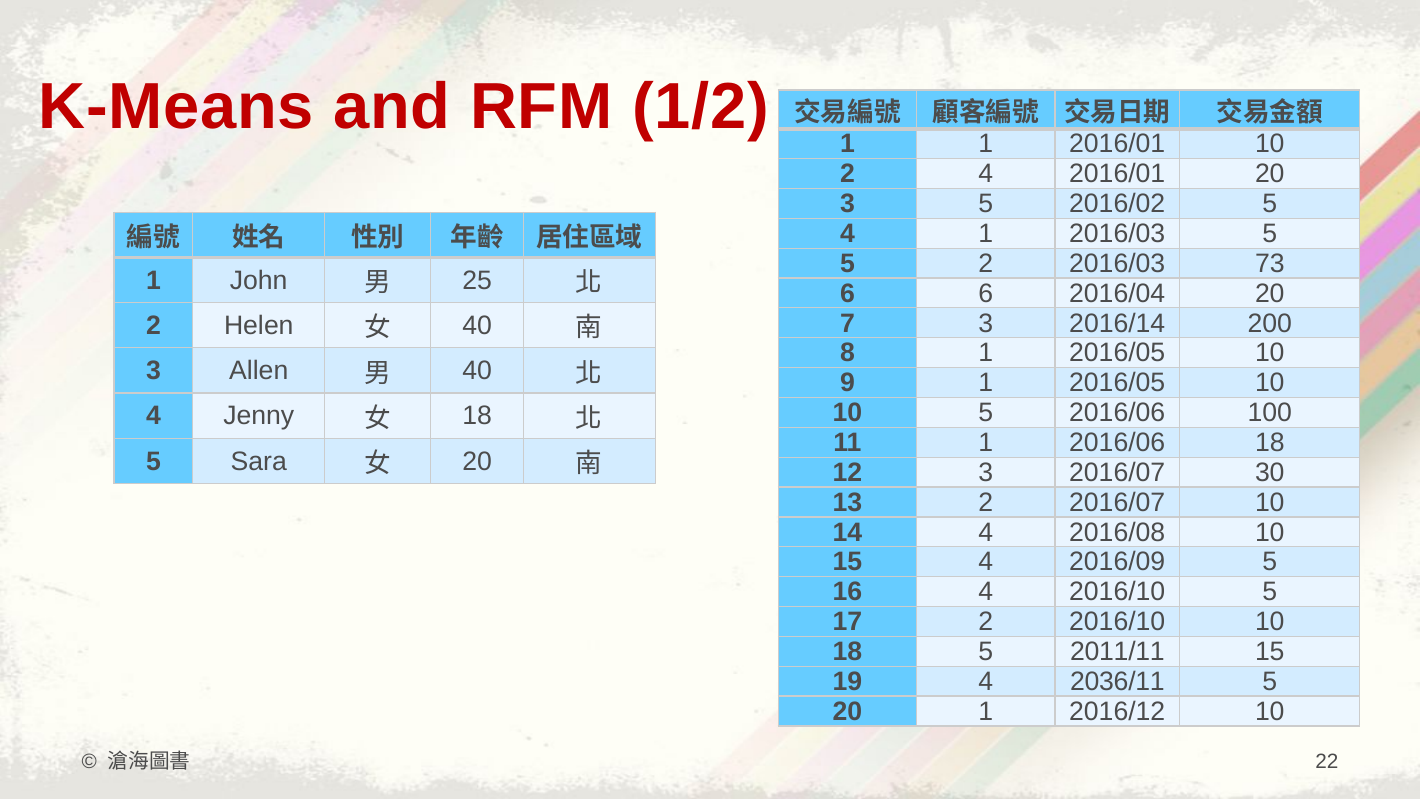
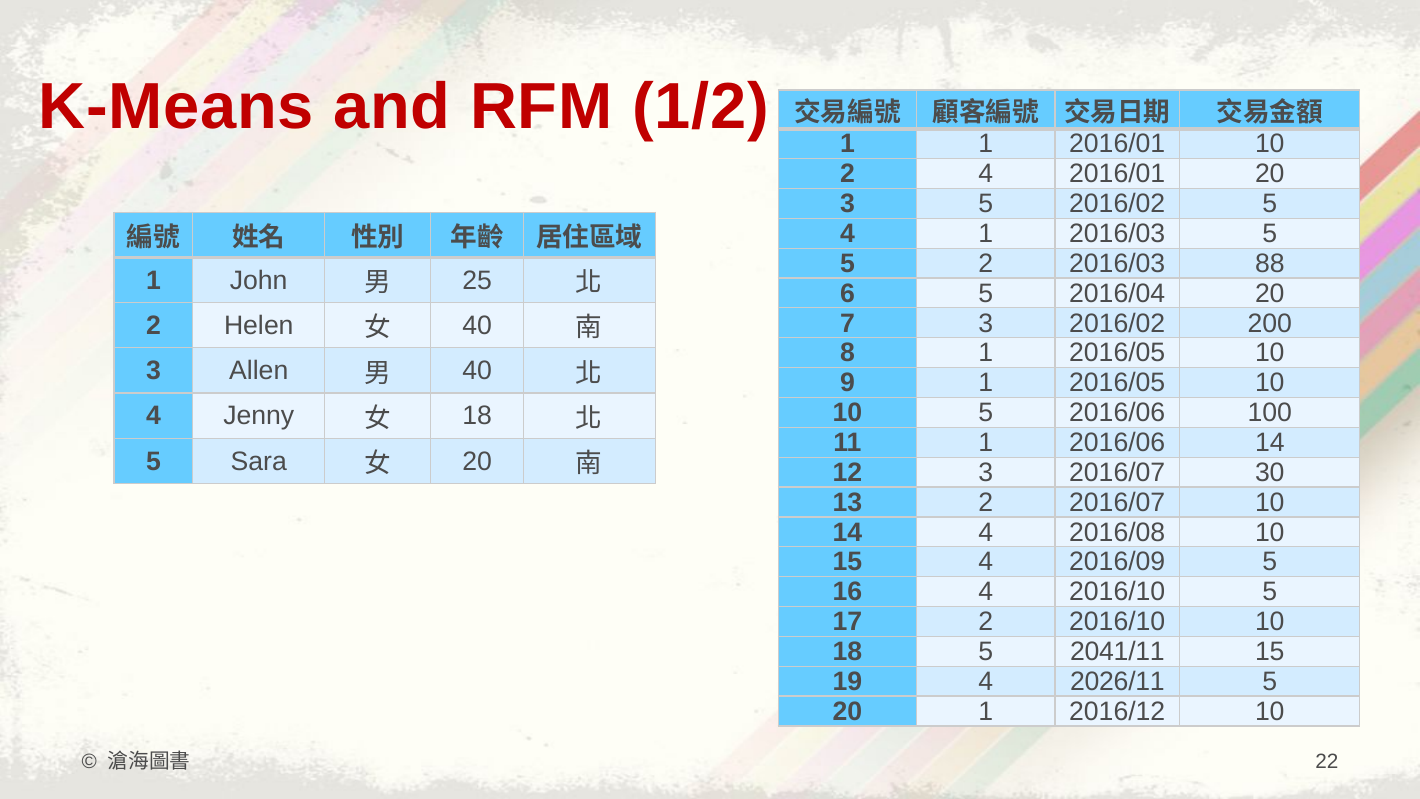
73: 73 -> 88 (1270, 263)
6 6: 6 -> 5 (986, 293)
3 2016/14: 2016/14 -> 2016/02 (1117, 323)
2016/06 18: 18 -> 14 (1270, 443)
2011/11: 2011/11 -> 2041/11 (1117, 652)
2036/11: 2036/11 -> 2026/11 (1117, 681)
